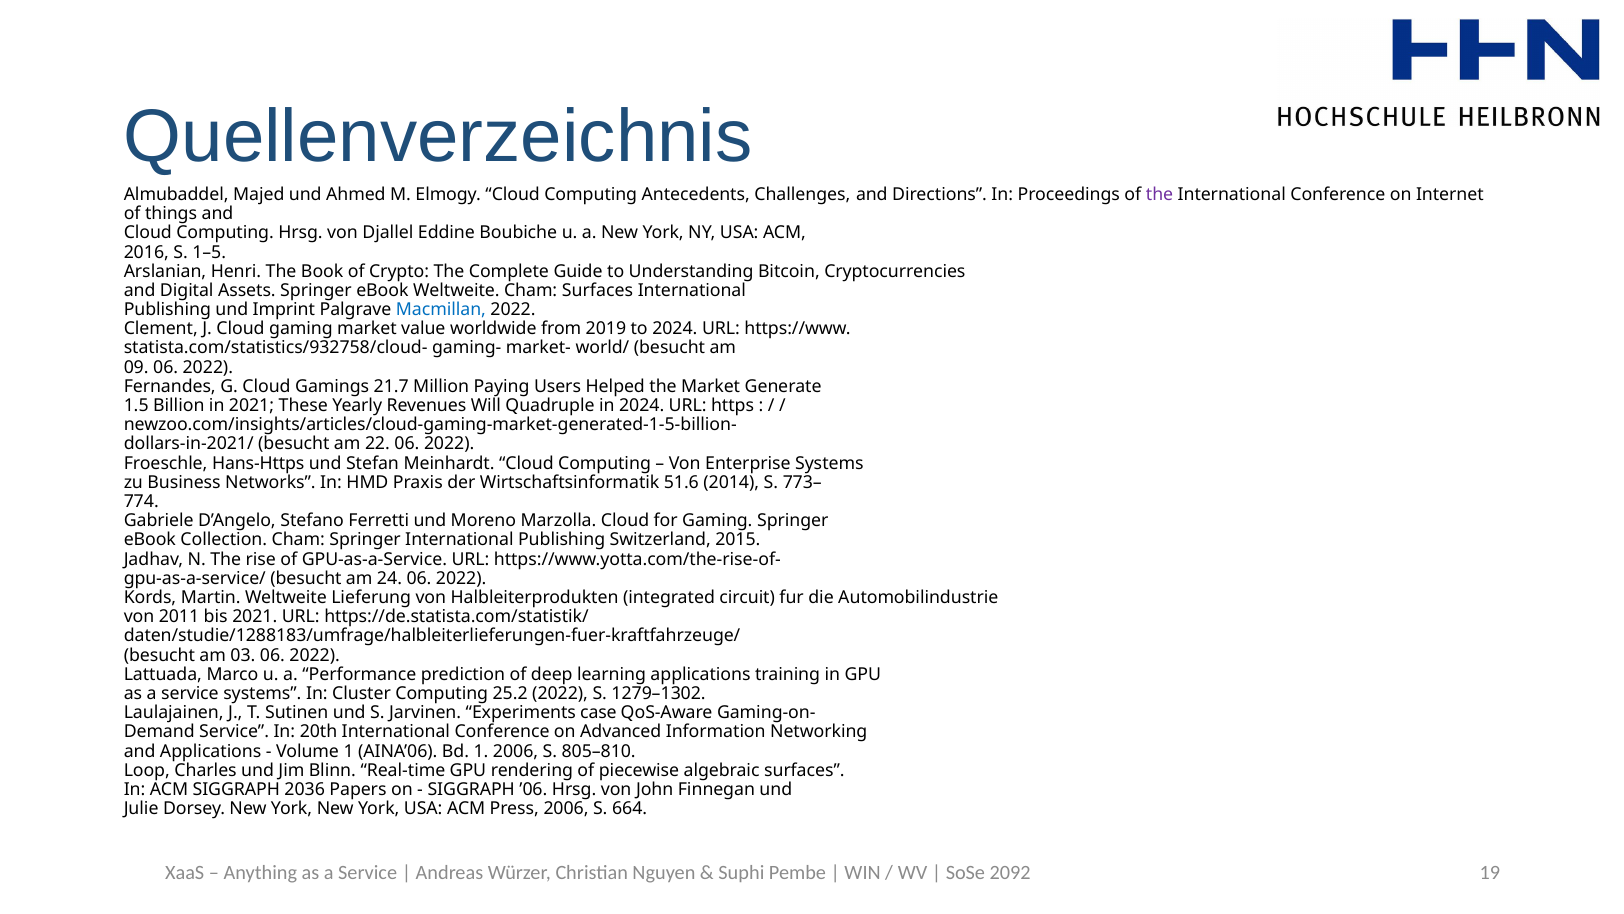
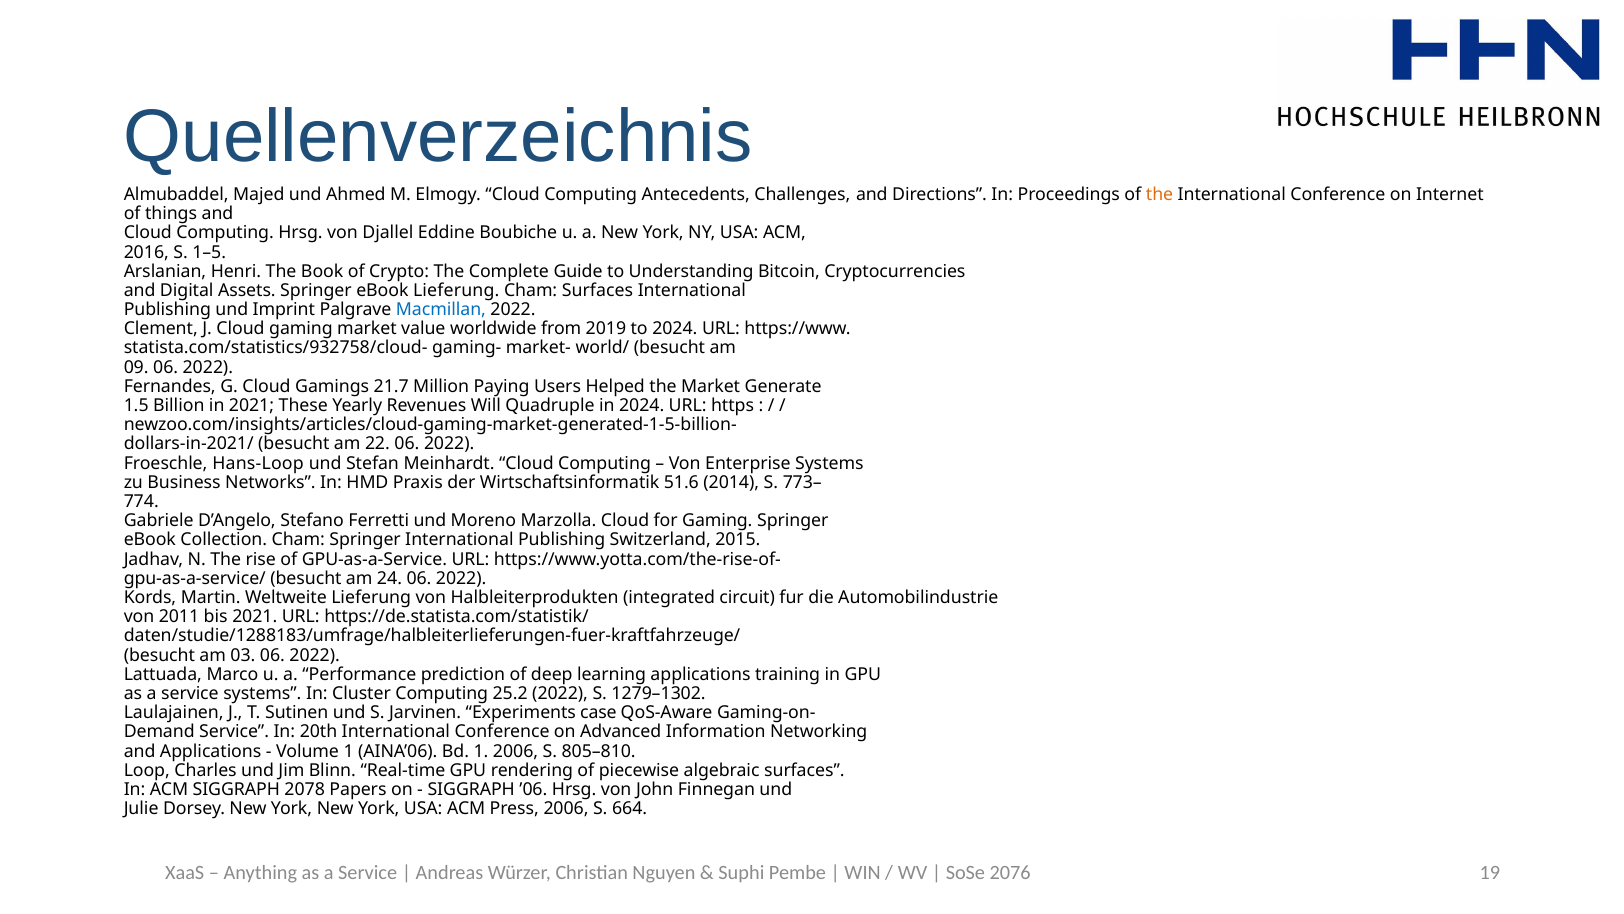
the colour: purple -> orange (1160, 194)
eBook Weltweite: Weltweite -> Lieferung (456, 290)
Hans-Https: Hans-Https -> Hans-Loop (258, 463)
2036: 2036 -> 2078 (305, 789)
2092: 2092 -> 2076 (1010, 872)
